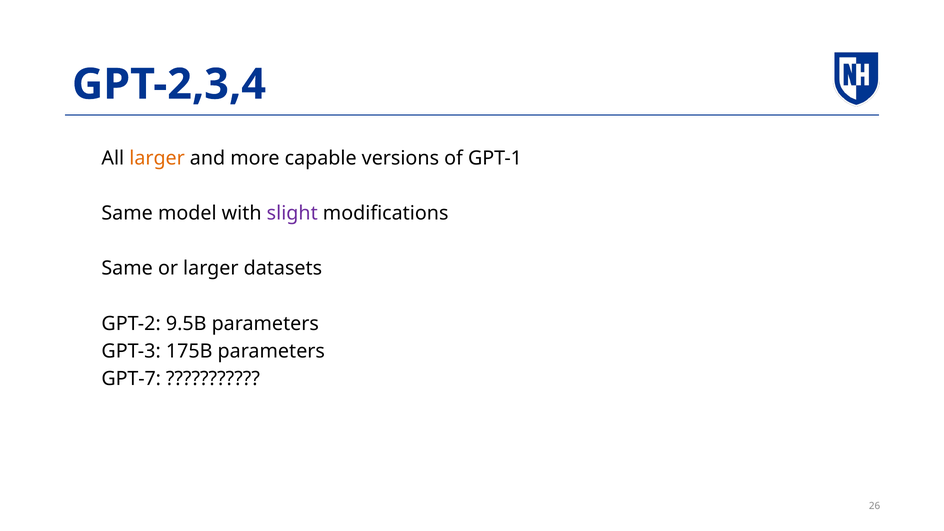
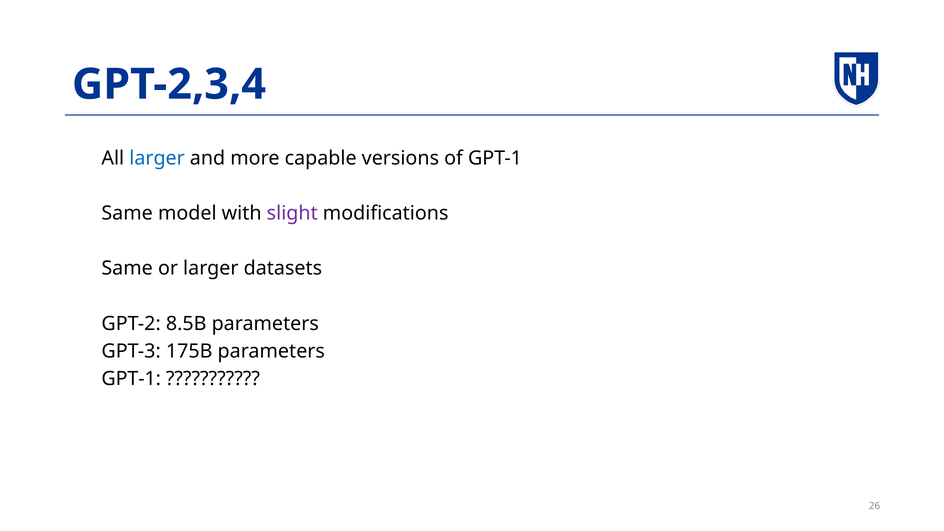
larger colour: orange -> blue (157, 158)
9.5B: 9.5B -> 8.5B (186, 324)
GPT-7: GPT-7 -> GPT-1 (131, 379)
